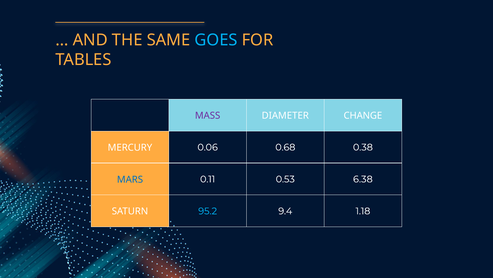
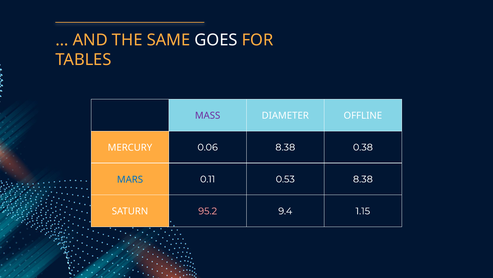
GOES colour: light blue -> white (216, 40)
CHANGE: CHANGE -> OFFLINE (363, 115)
0.06 0.68: 0.68 -> 8.38 (285, 147)
0.53 6.38: 6.38 -> 8.38 (363, 179)
95.2 colour: light blue -> pink (208, 211)
1.18: 1.18 -> 1.15 (363, 211)
